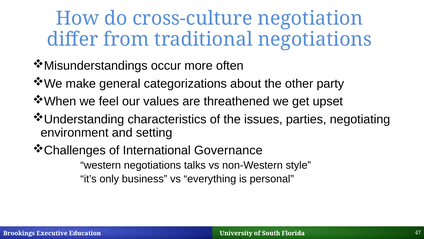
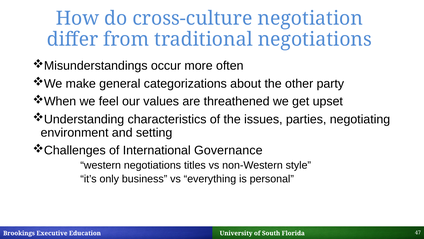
talks: talks -> titles (195, 165)
